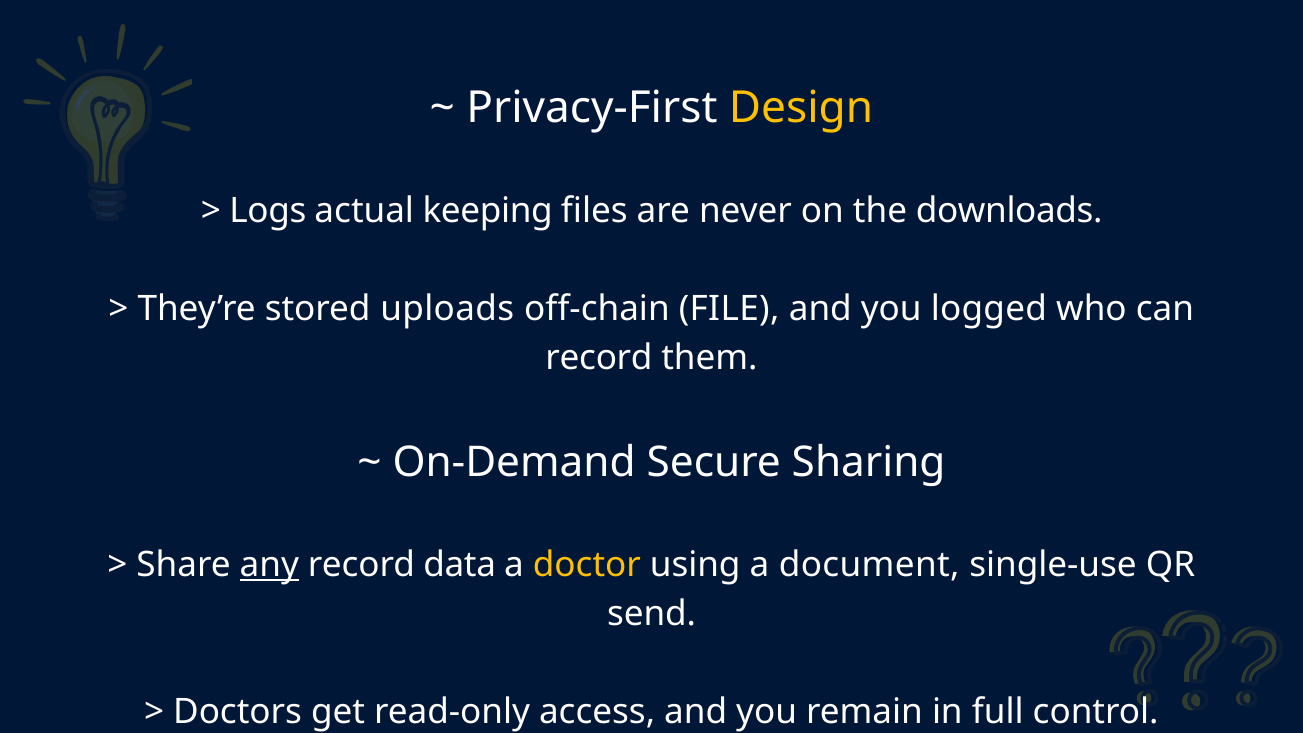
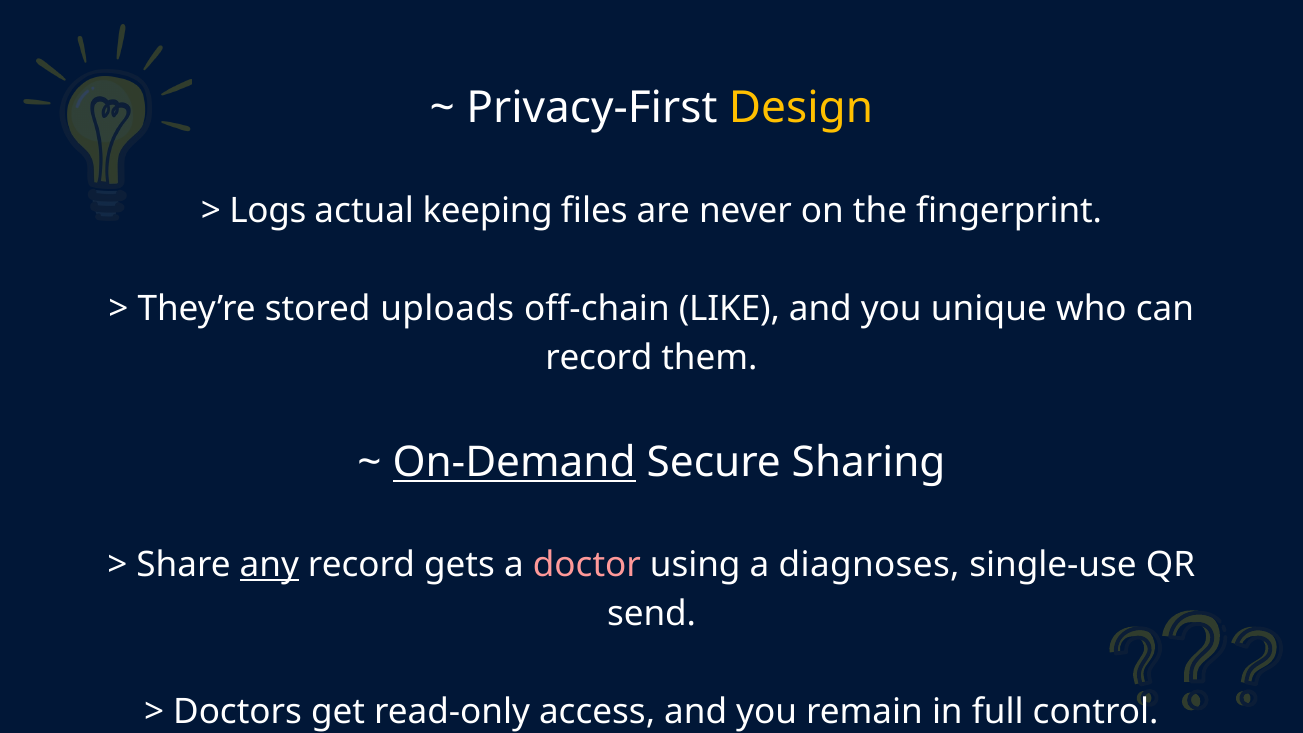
downloads: downloads -> fingerprint (1009, 211)
FILE: FILE -> LIKE (729, 309)
logged: logged -> unique (989, 309)
On-Demand underline: none -> present (514, 463)
data: data -> gets (460, 565)
doctor colour: yellow -> pink (587, 565)
document: document -> diagnoses (869, 565)
